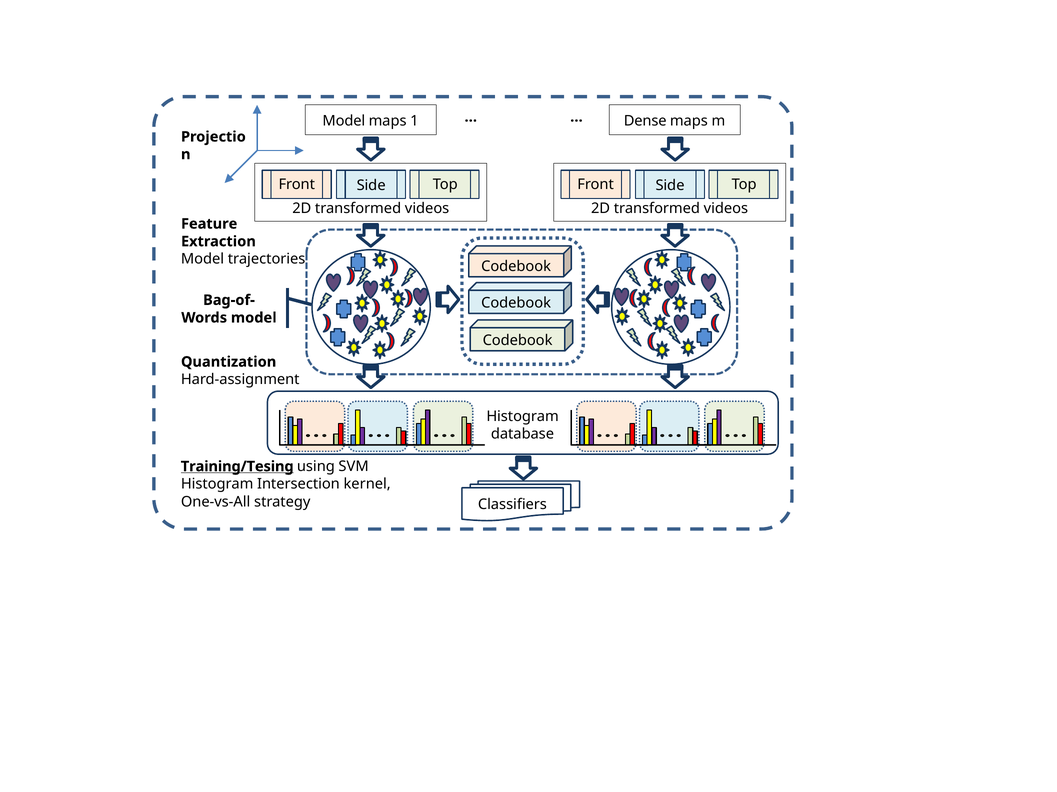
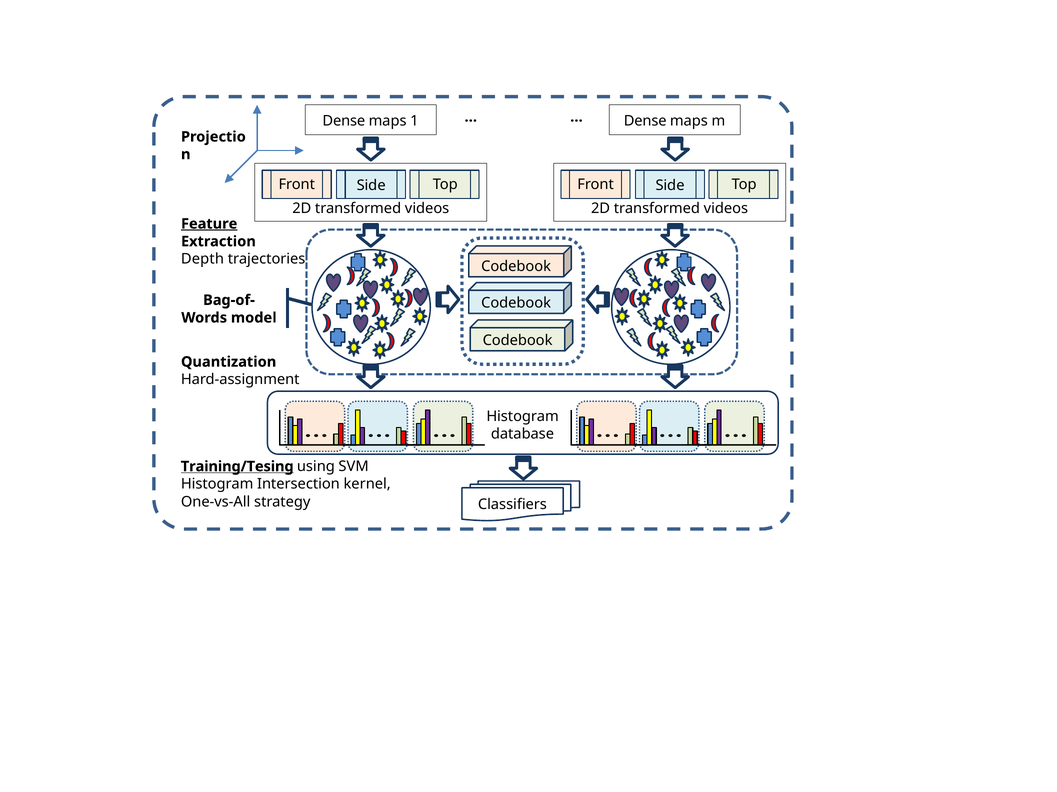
Model: Model -> Dense (344, 121)
Feature underline: none -> present (209, 224)
Model: Model -> Depth (202, 259)
